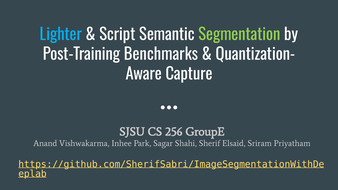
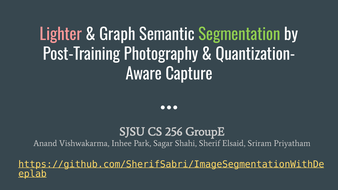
Lighter colour: light blue -> pink (61, 35)
Script: Script -> Graph (117, 35)
Benchmarks: Benchmarks -> Photography (161, 54)
